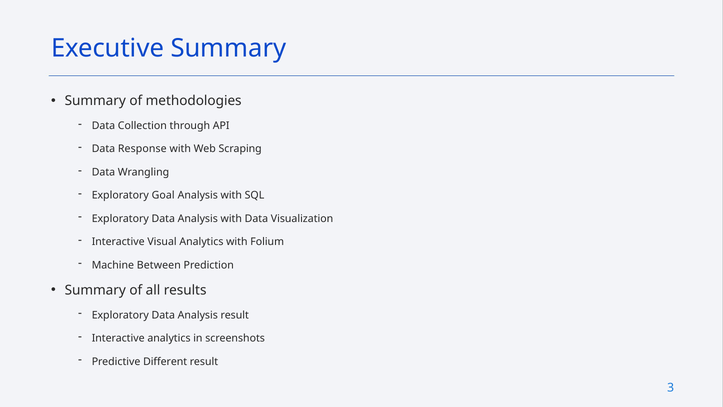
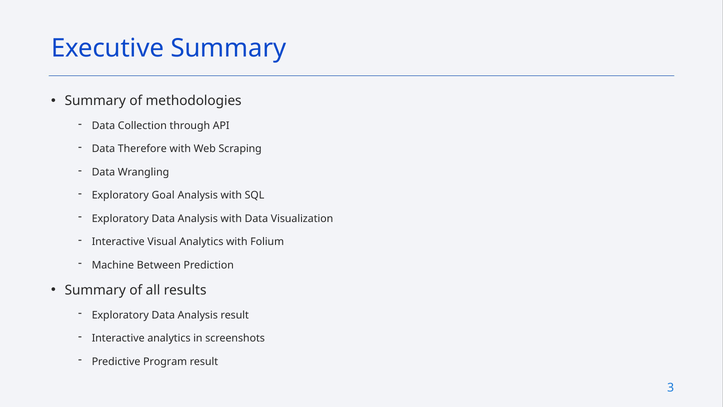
Response: Response -> Therefore (142, 149)
Different: Different -> Program (165, 361)
